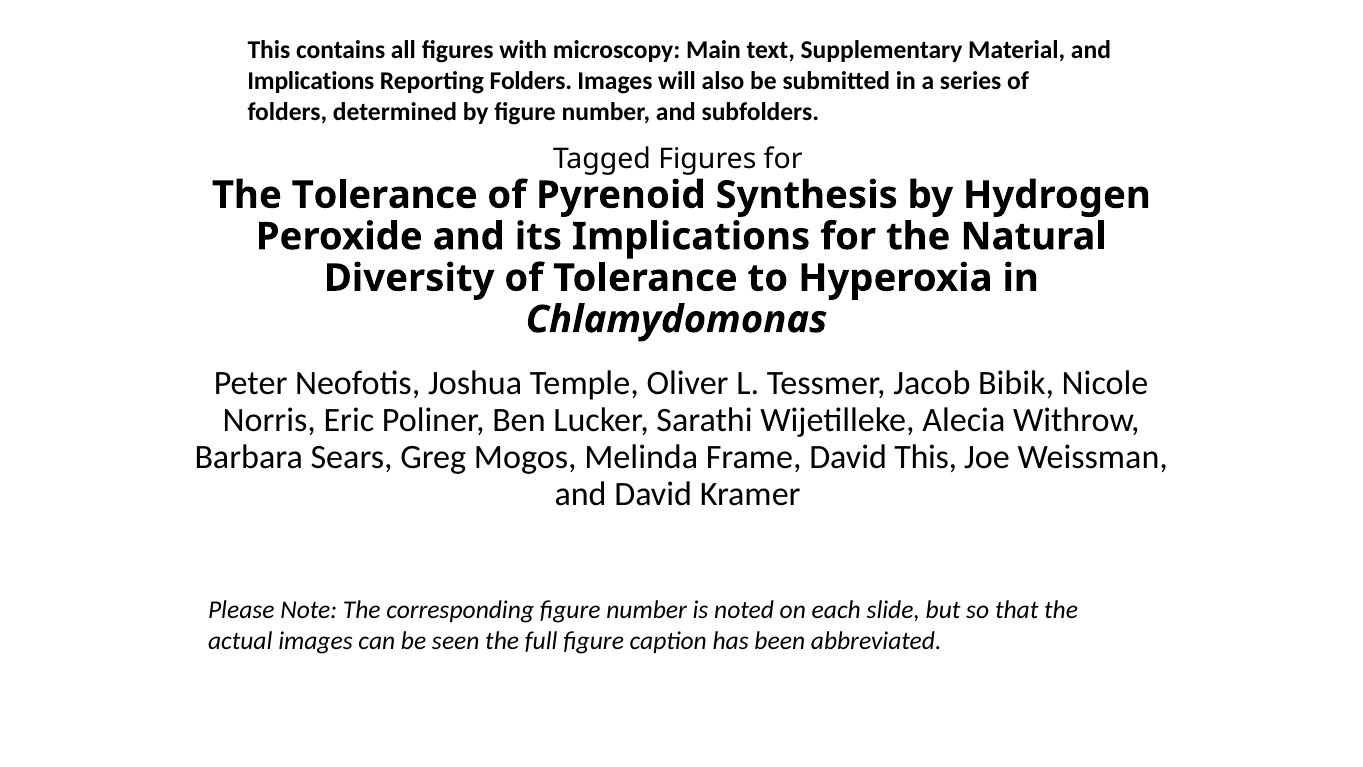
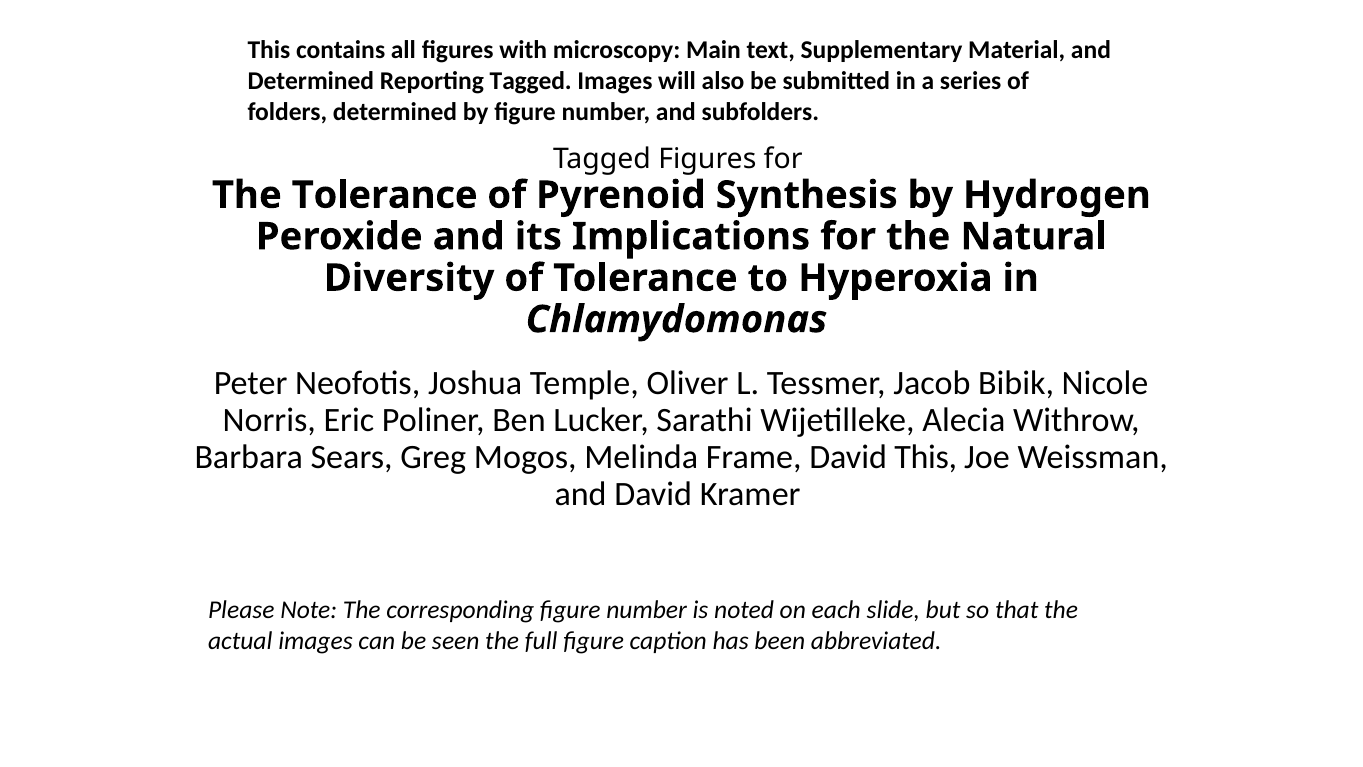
Implications: Implications -> Determined (311, 81)
Reporting Folders: Folders -> Tagged (531, 81)
